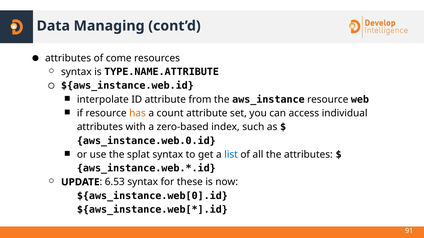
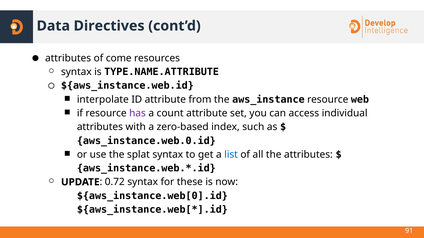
Managing: Managing -> Directives (109, 26)
has colour: orange -> purple (138, 113)
6.53: 6.53 -> 0.72 (115, 182)
